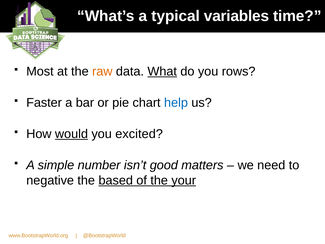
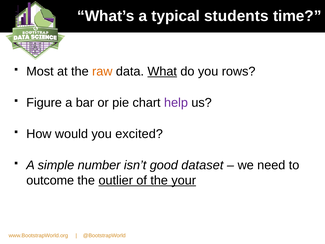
variables: variables -> students (236, 16)
Faster: Faster -> Figure (44, 103)
help colour: blue -> purple (176, 103)
would underline: present -> none (71, 134)
matters: matters -> dataset (202, 165)
negative: negative -> outcome (50, 180)
based: based -> outlier (116, 180)
